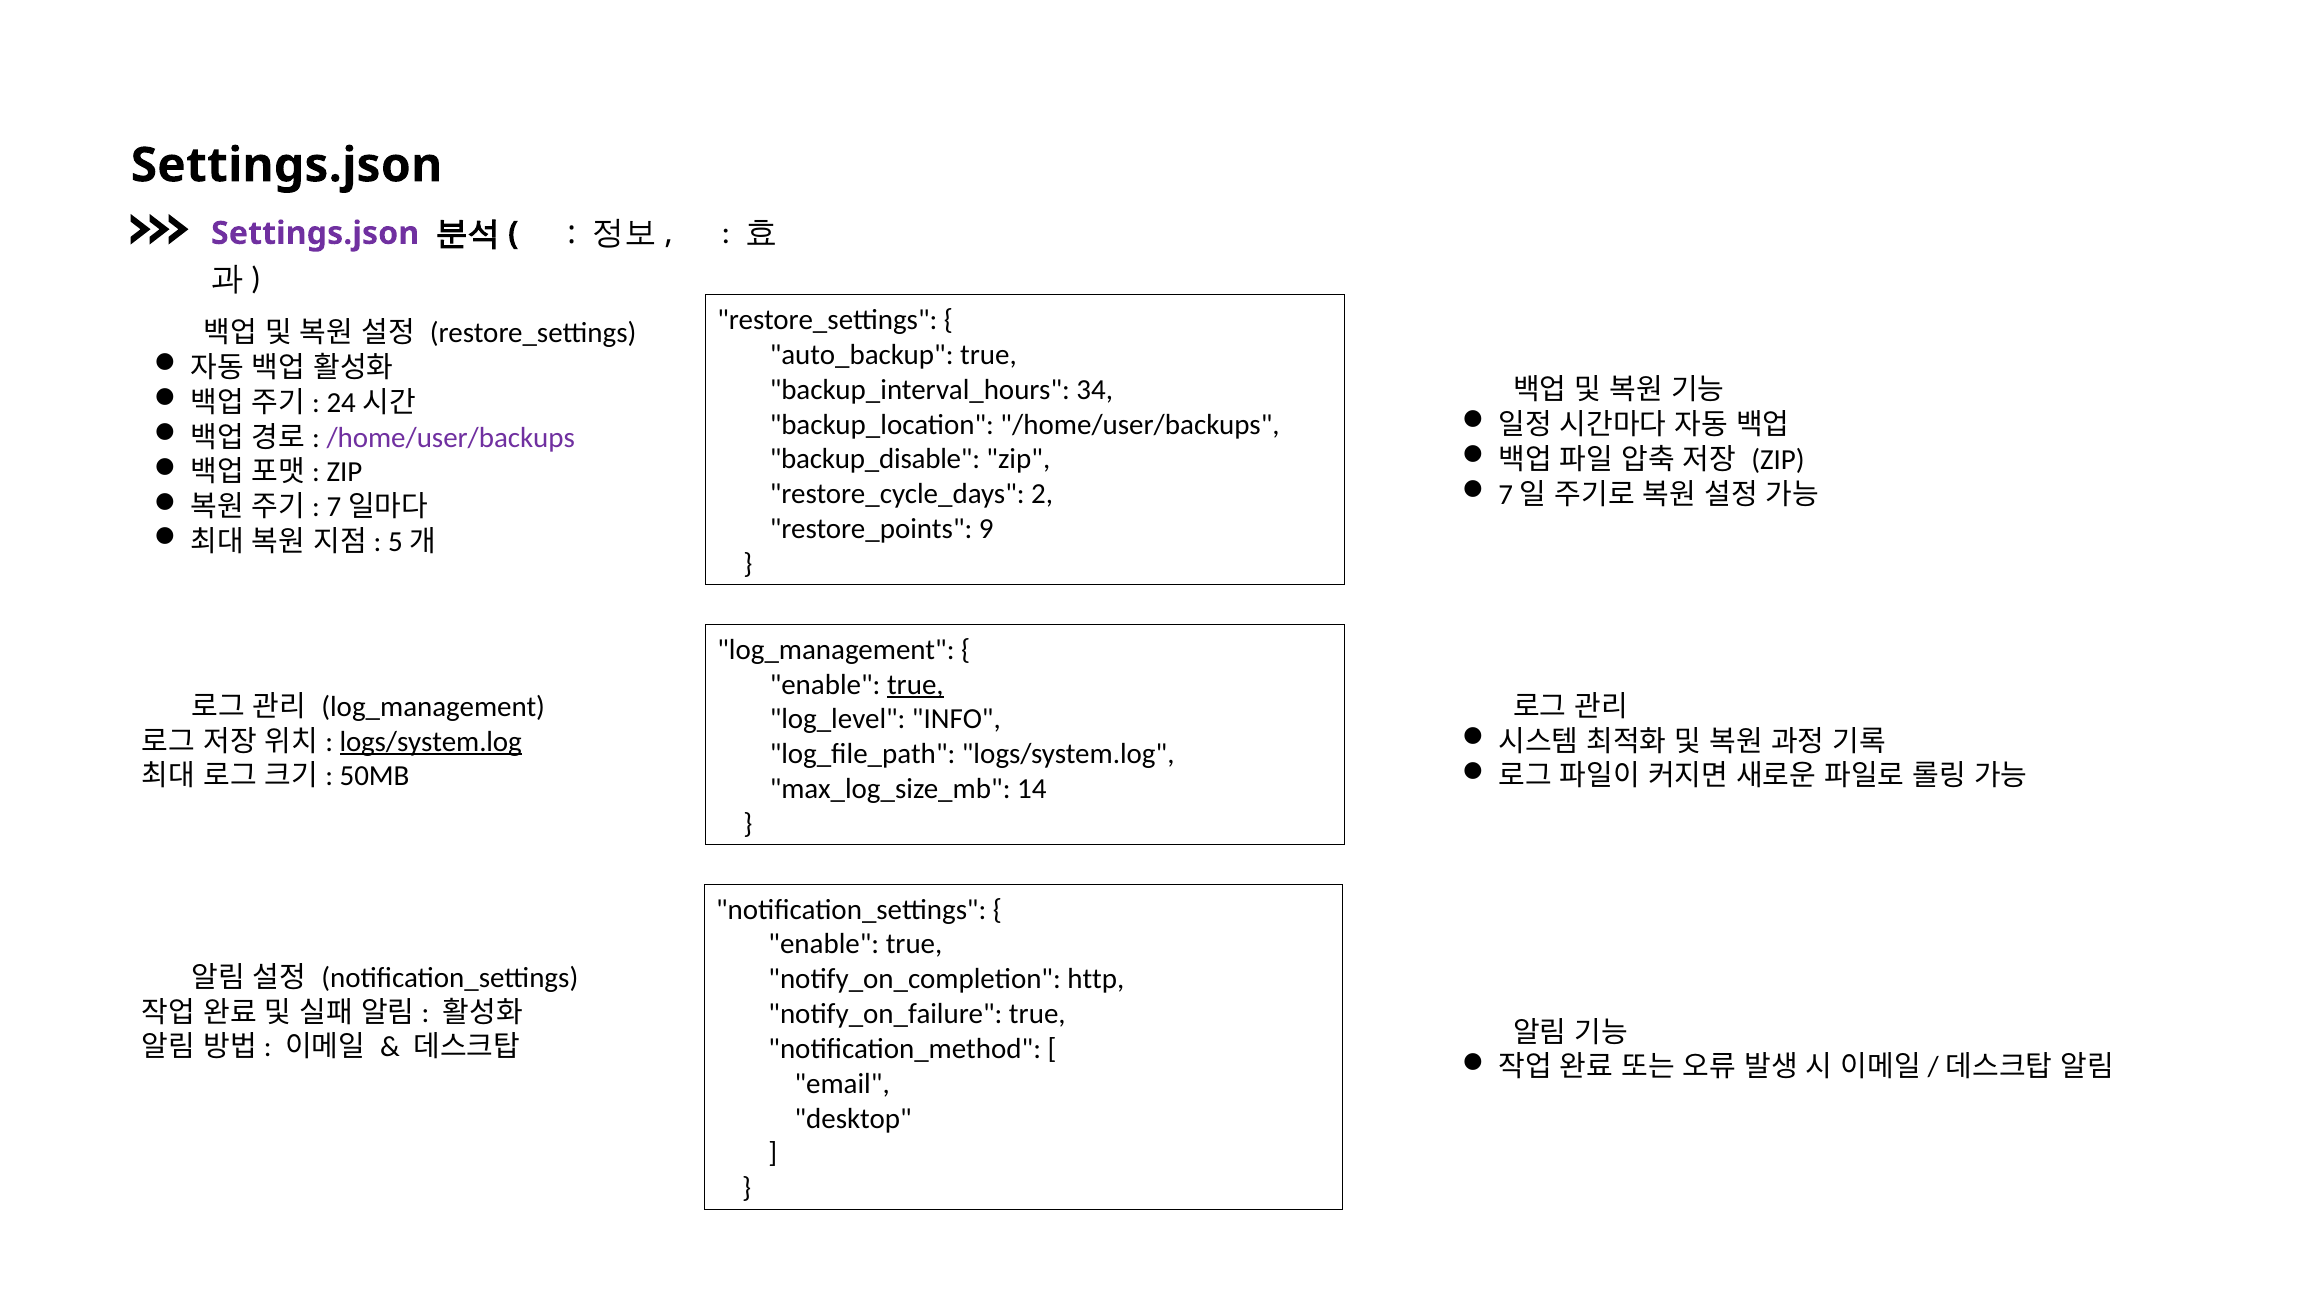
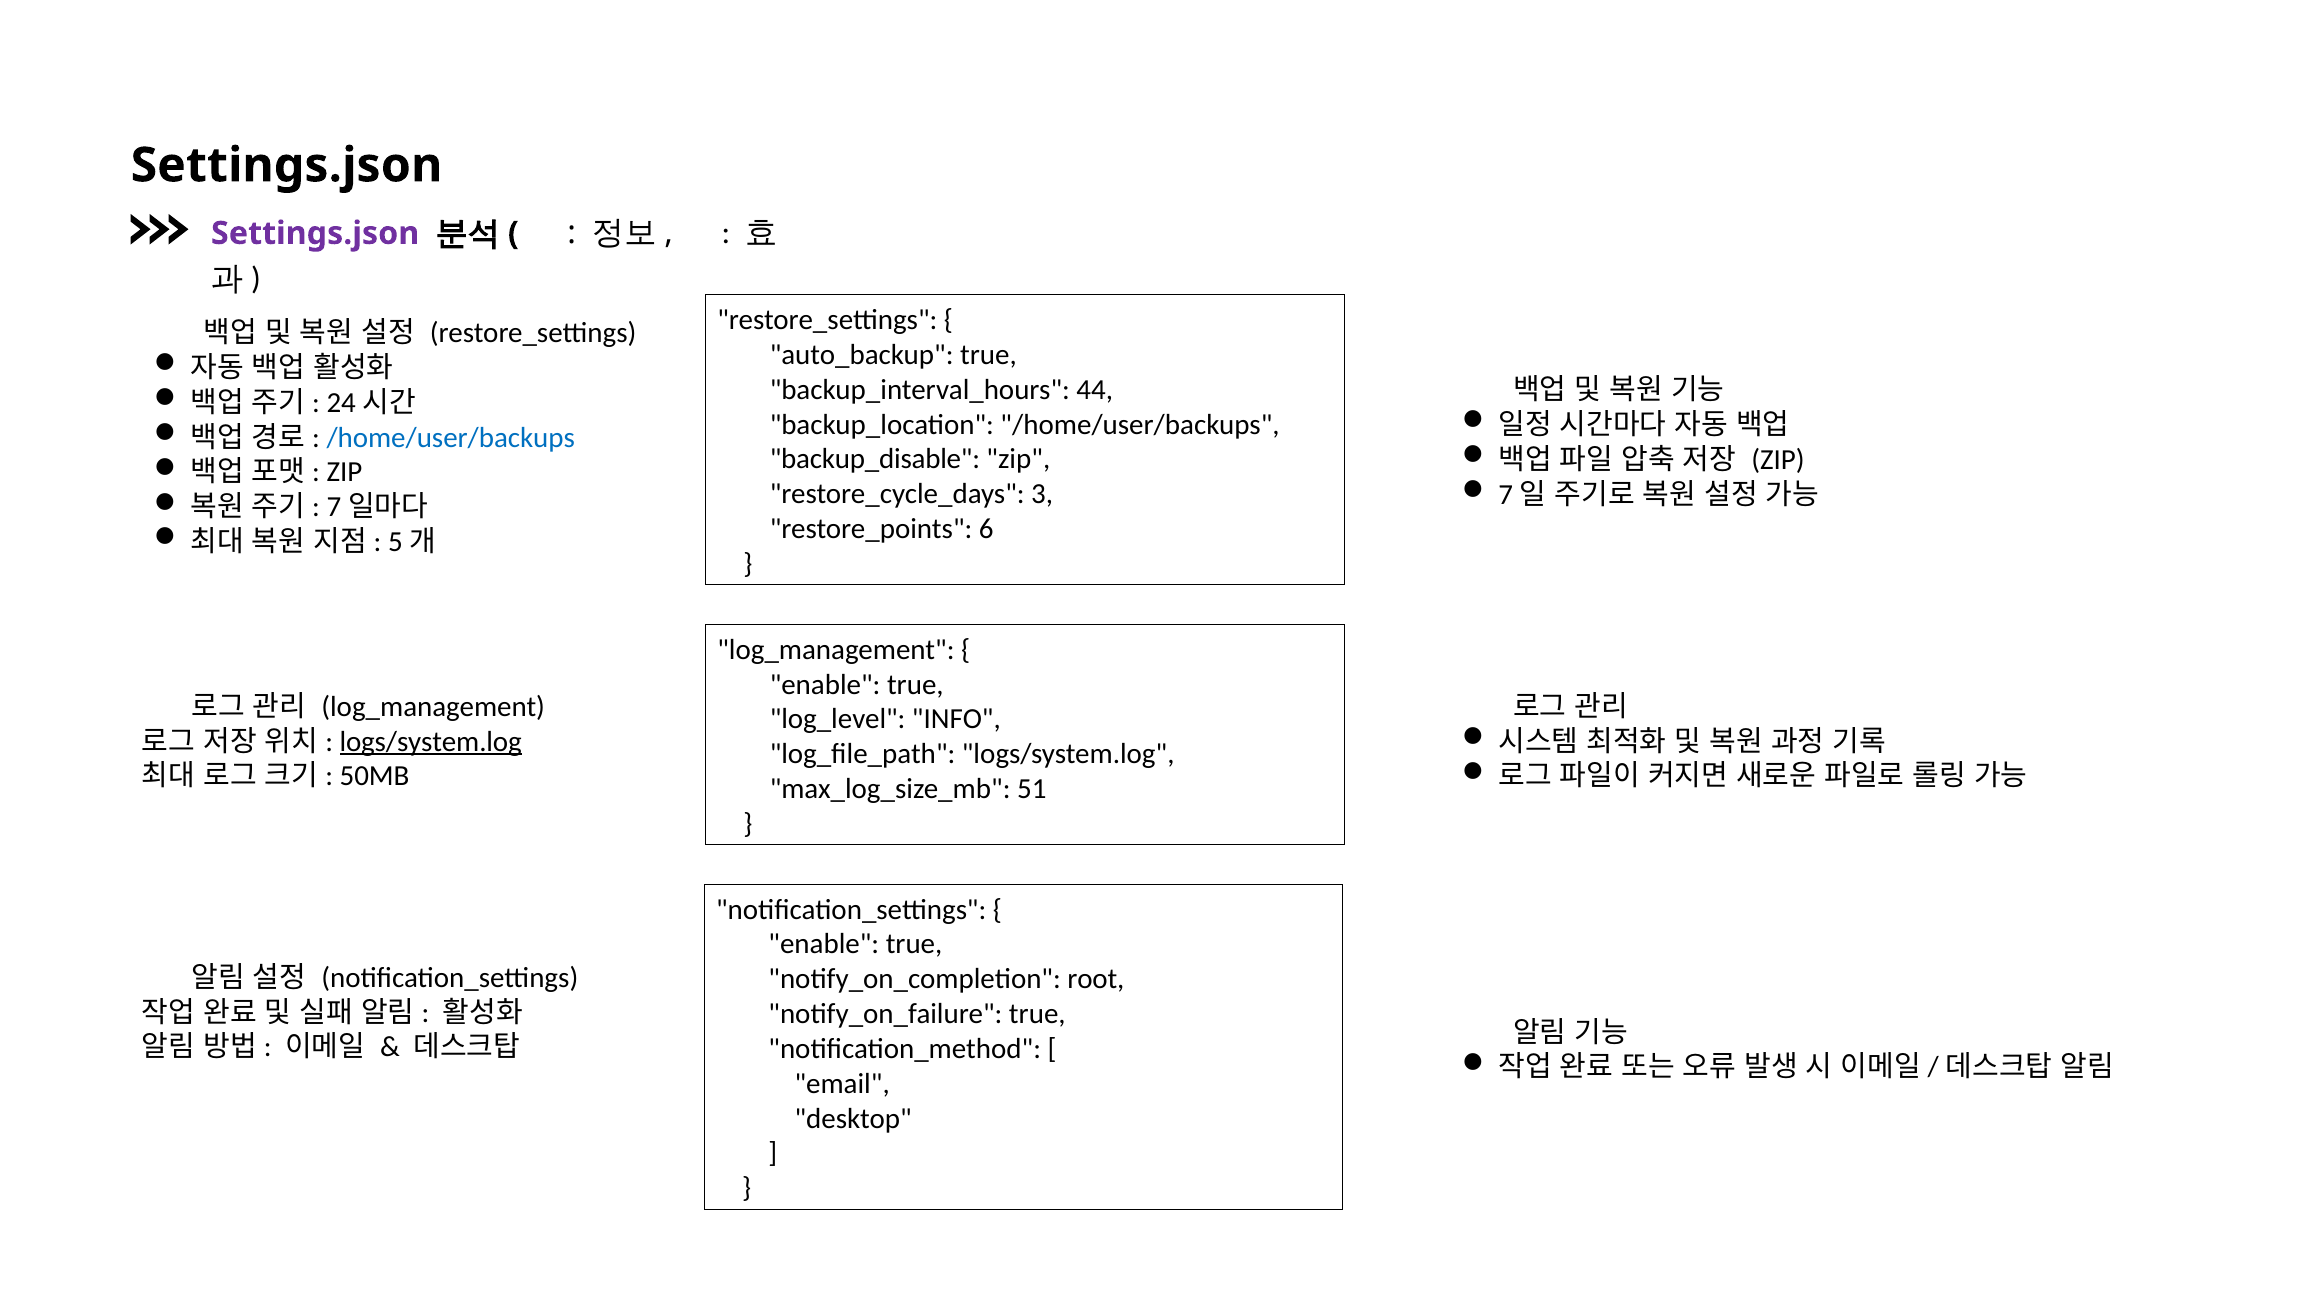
34: 34 -> 44 (1095, 390)
/home/user/backups colour: purple -> blue (451, 437)
2: 2 -> 3 (1042, 494)
9: 9 -> 6 (986, 529)
true underline: present -> none (915, 684)
14: 14 -> 51 (1032, 789)
http: http -> root (1096, 979)
